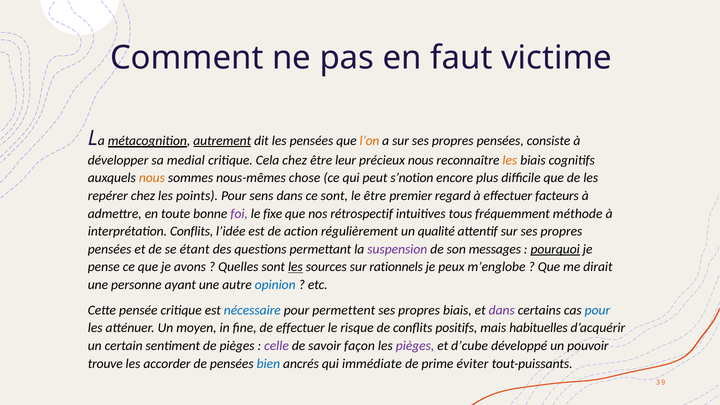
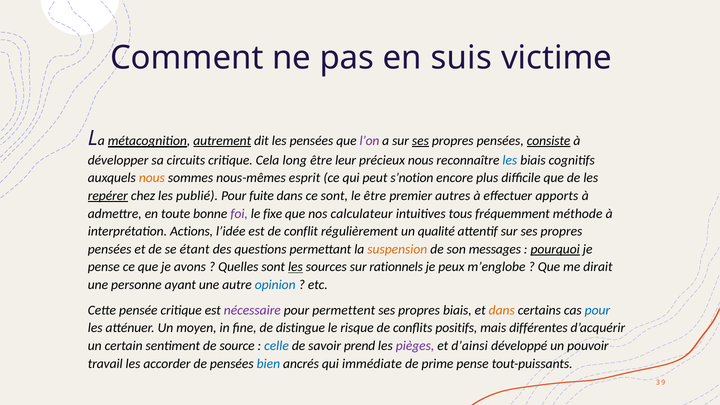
faut: faut -> suis (461, 58)
l’on colour: orange -> purple (369, 141)
ses underline: none -> present (420, 141)
consiste underline: none -> present (549, 141)
medial: medial -> circuits (186, 160)
Cela chez: chez -> long (295, 160)
les colour: orange -> blue (510, 160)
chose: chose -> esprit (305, 178)
repérer underline: none -> present (108, 196)
points: points -> publié (197, 196)
sens: sens -> fuite (262, 196)
regard: regard -> autres (453, 196)
facteurs: facteurs -> apports (557, 196)
rétrospectif: rétrospectif -> calculateur (362, 214)
interprétation Conflits: Conflits -> Actions (192, 231)
action: action -> conflit (301, 231)
suspension colour: purple -> orange (397, 249)
nécessaire colour: blue -> purple (252, 310)
dans colour: purple -> orange (502, 310)
de effectuer: effectuer -> distingue (300, 328)
habituelles: habituelles -> différentes (538, 328)
de pièges: pièges -> source (237, 346)
celle colour: purple -> blue (277, 346)
façon: façon -> prend (360, 346)
d’cube: d’cube -> d’ainsi (470, 346)
trouve: trouve -> travail (105, 364)
prime éviter: éviter -> pense (473, 364)
